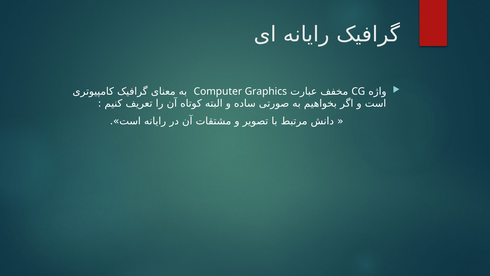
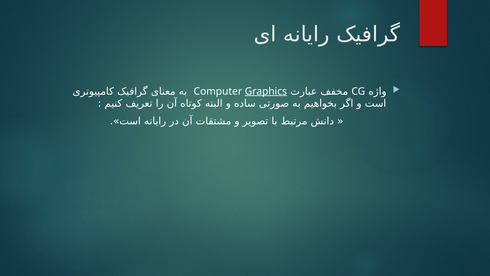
Graphics underline: none -> present (266, 91)
